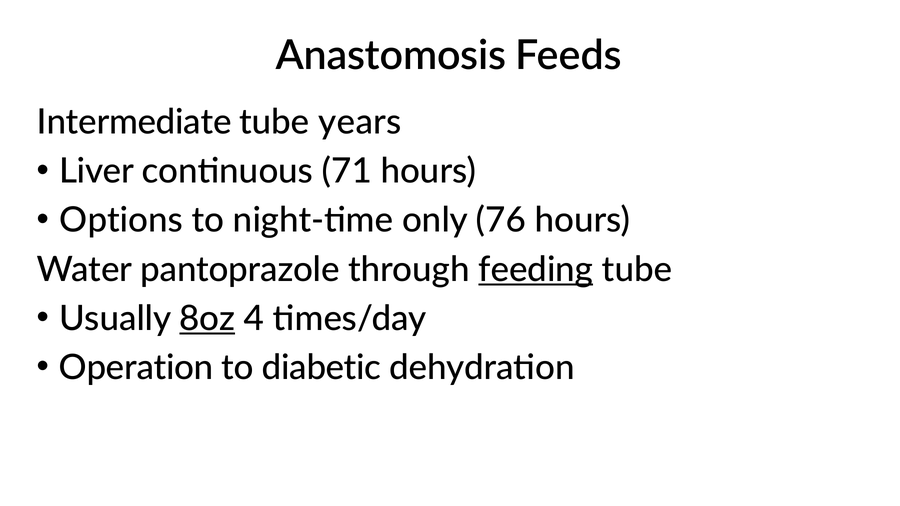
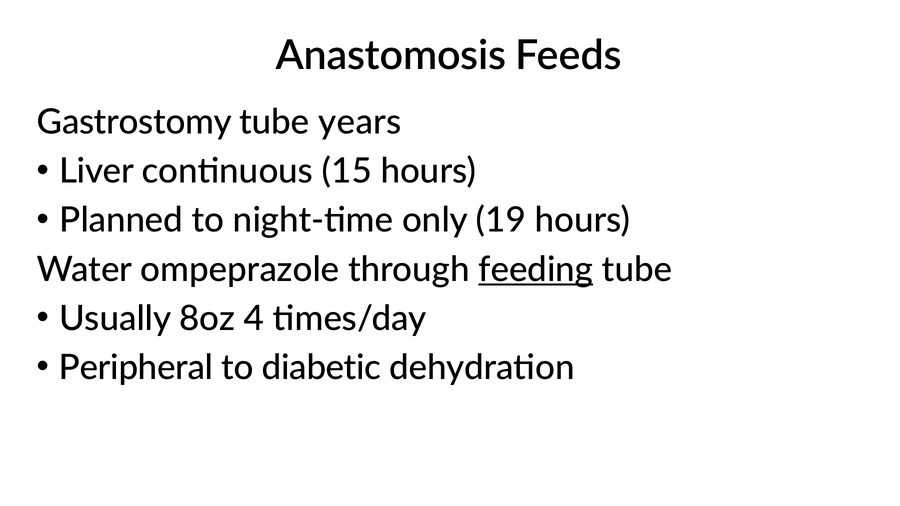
Intermediate: Intermediate -> Gastrostomy (134, 122)
71: 71 -> 15 (347, 172)
Options: Options -> Planned (121, 221)
76: 76 -> 19 (501, 221)
pantoprazole: pantoprazole -> ompeprazole (240, 270)
8oz underline: present -> none (207, 319)
Operation: Operation -> Peripheral (136, 368)
